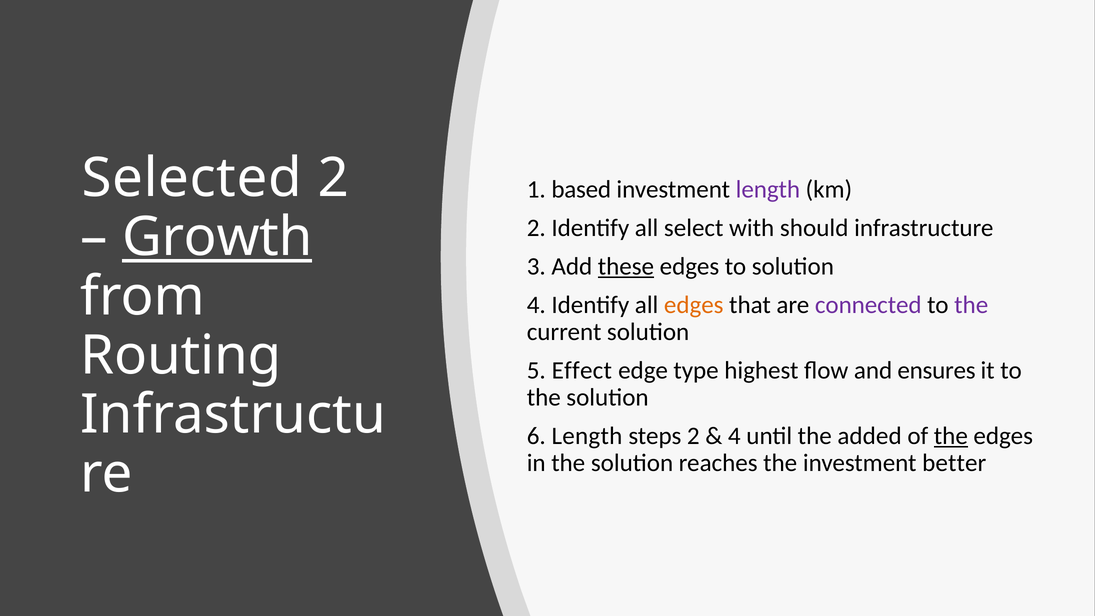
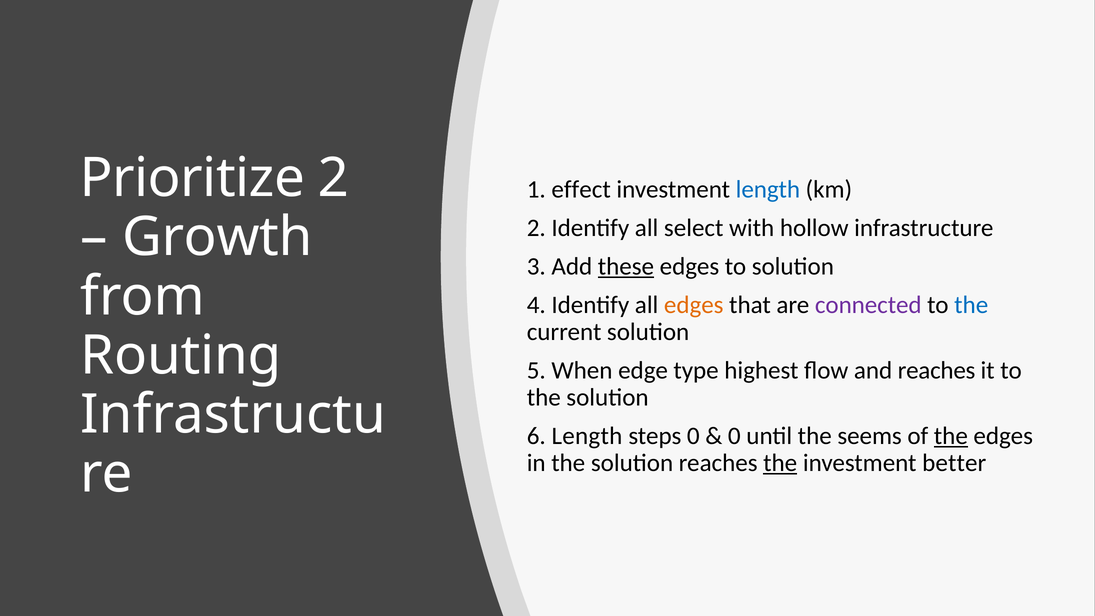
Selected: Selected -> Prioritize (192, 178)
based: based -> effect (581, 189)
length colour: purple -> blue (768, 189)
should: should -> hollow (814, 228)
Growth underline: present -> none (217, 237)
the colour: purple -> blue (971, 305)
Effect: Effect -> When (582, 370)
and ensures: ensures -> reaches (937, 370)
steps 2: 2 -> 0 (693, 436)
4: 4 -> 0 (734, 436)
added: added -> seems (870, 436)
the underline: none -> present (780, 463)
